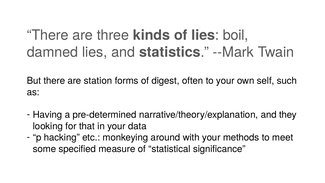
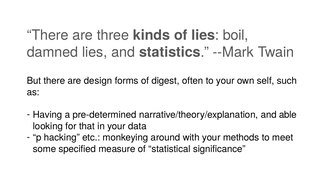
station: station -> design (98, 81)
they: they -> able (288, 115)
